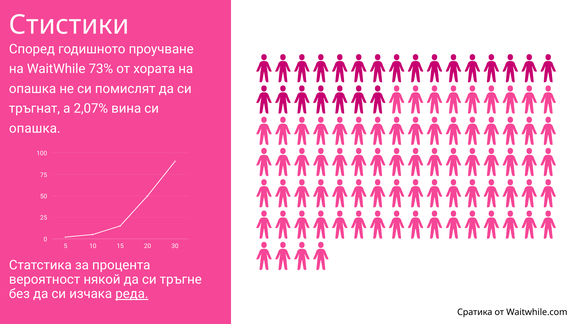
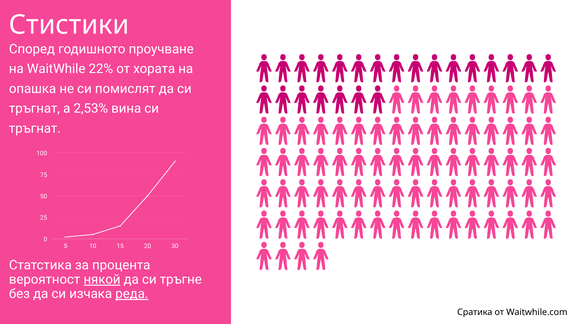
73%: 73% -> 22% (101, 69)
2,07%: 2,07% -> 2,53% (91, 108)
опашка: опашка -> тръгнат (35, 128)
някой underline: none -> present (102, 279)
